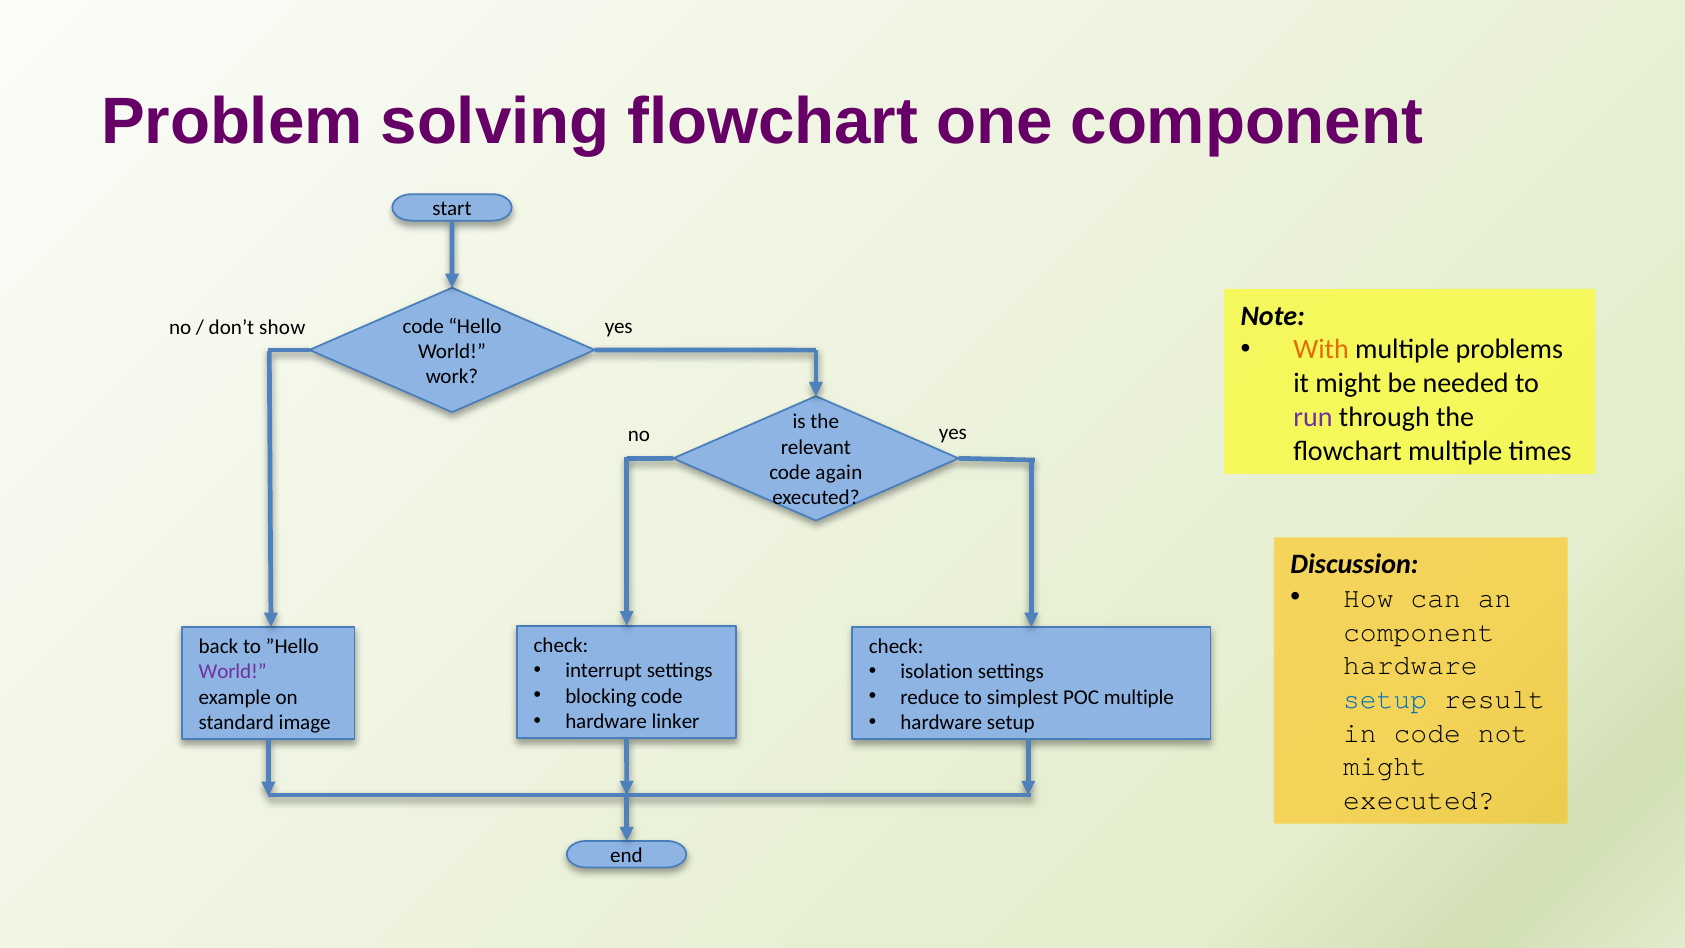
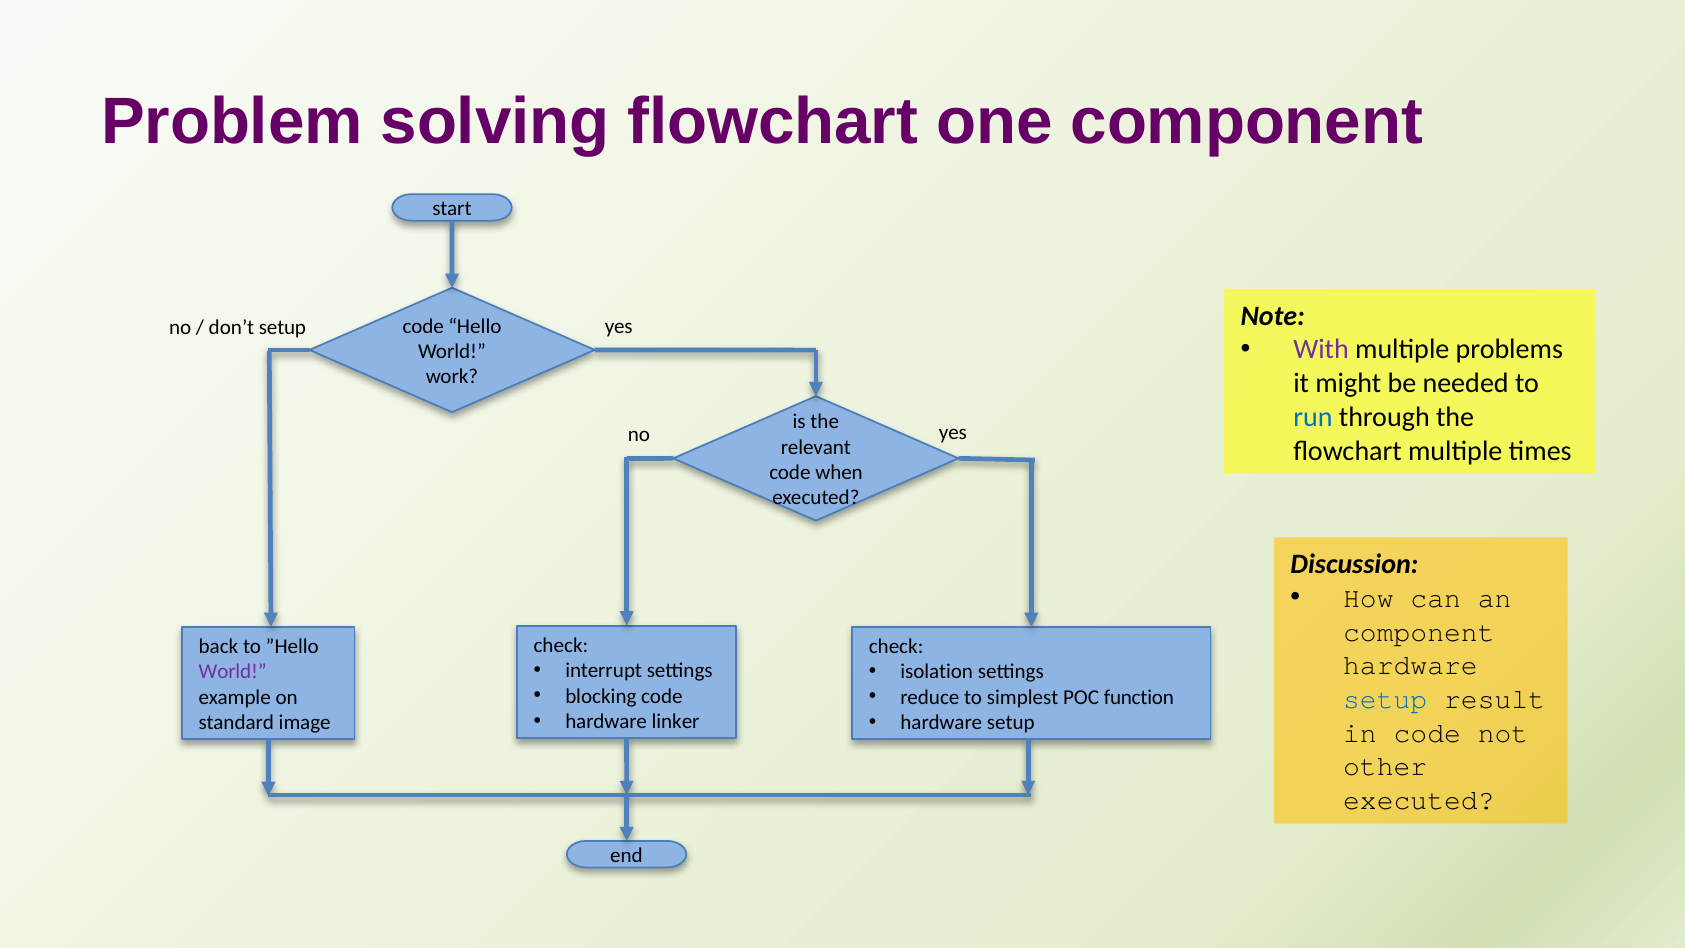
don’t show: show -> setup (282, 327)
With colour: orange -> purple (1321, 350)
run colour: purple -> blue (1313, 417)
again: again -> when (839, 472)
POC multiple: multiple -> function (1139, 697)
might: might -> other (1385, 767)
